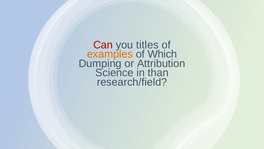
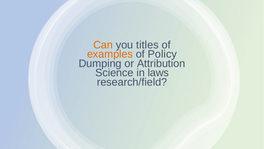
Can colour: red -> orange (103, 45)
Which: Which -> Policy (162, 54)
than: than -> laws (158, 73)
